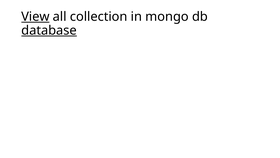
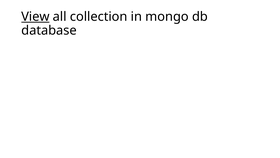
database underline: present -> none (49, 30)
